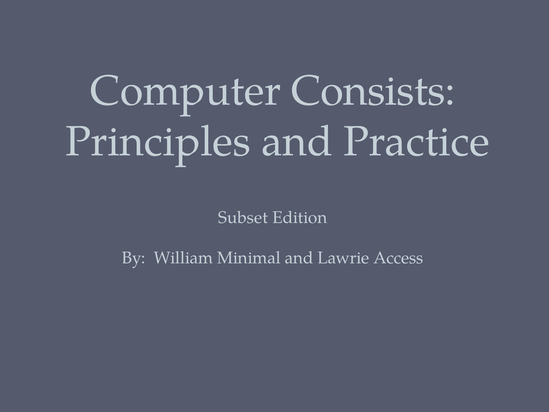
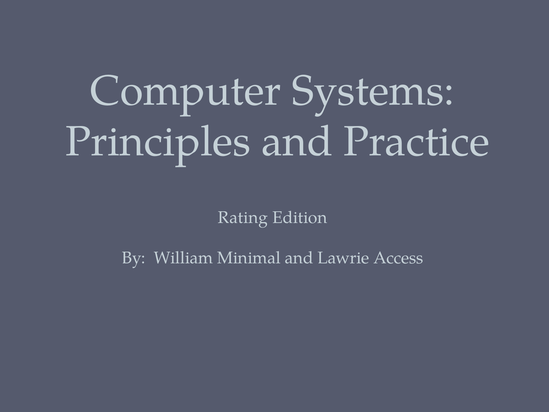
Consists: Consists -> Systems (373, 91)
Subset: Subset -> Rating (243, 217)
